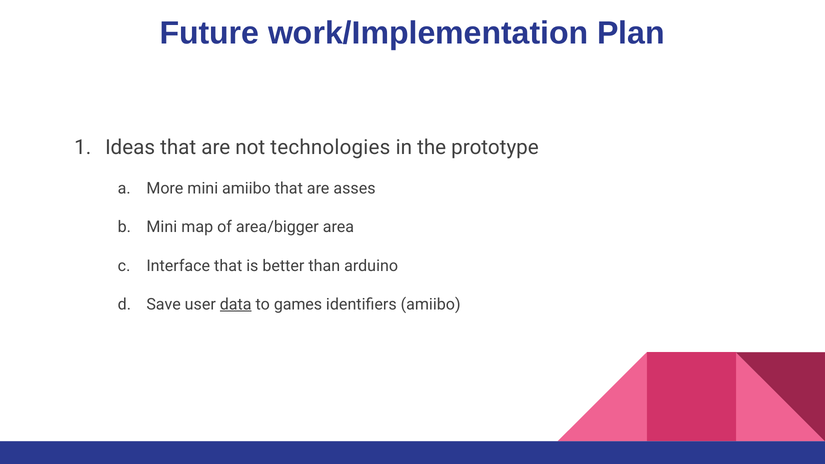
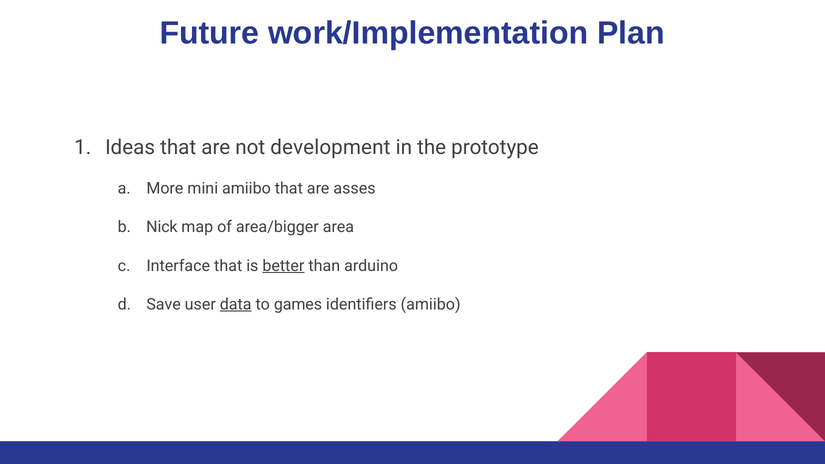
technologies: technologies -> development (330, 148)
Mini: Mini -> Nick (162, 227)
better underline: none -> present (283, 266)
